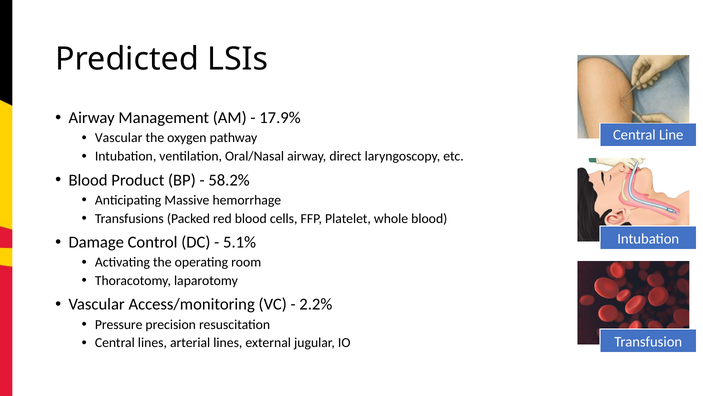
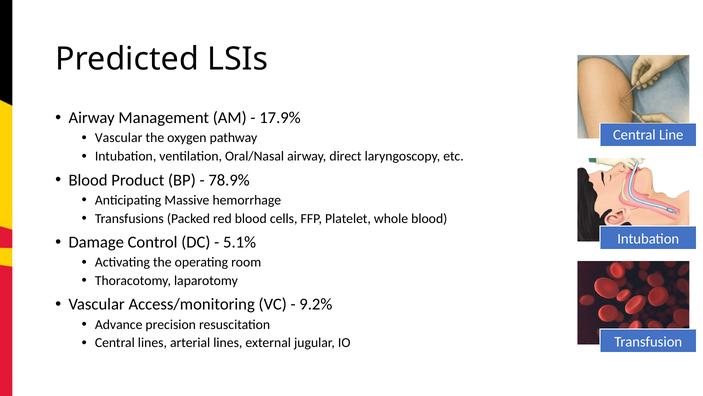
58.2%: 58.2% -> 78.9% (229, 180)
2.2%: 2.2% -> 9.2% (316, 304)
Pressure: Pressure -> Advance (119, 324)
